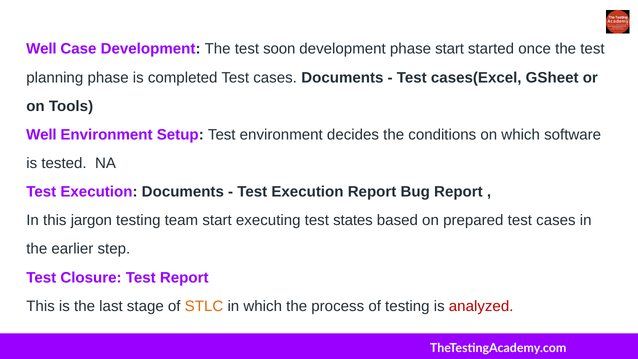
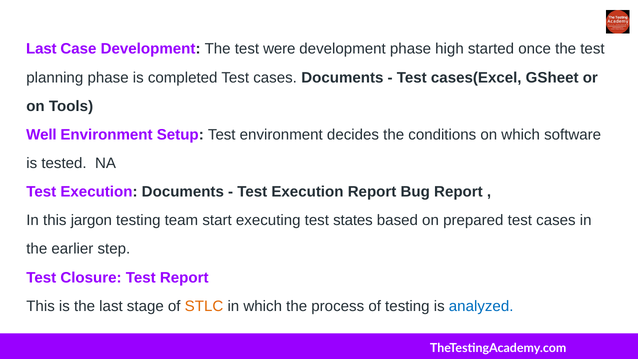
Well: Well -> Last (41, 49)
soon: soon -> were (279, 49)
phase start: start -> high (449, 49)
analyzed colour: red -> blue (481, 306)
